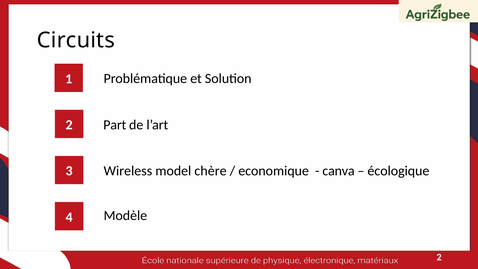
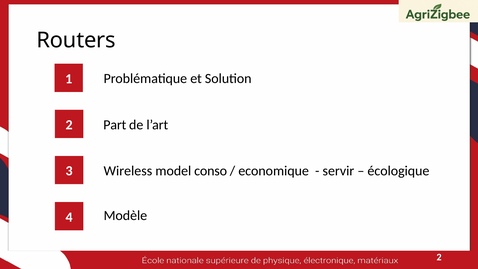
Circuits: Circuits -> Routers (76, 40)
chère: chère -> conso (211, 171)
canva: canva -> servir (338, 171)
